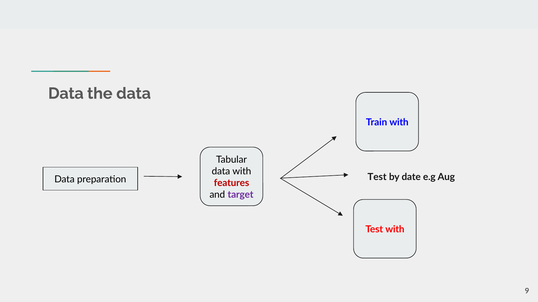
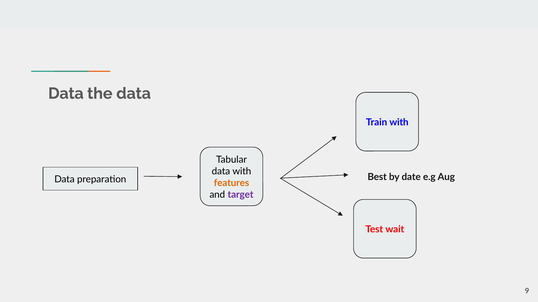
preparation Test: Test -> Best (377, 177)
features colour: red -> orange (232, 183)
Test with: with -> wait (395, 230)
